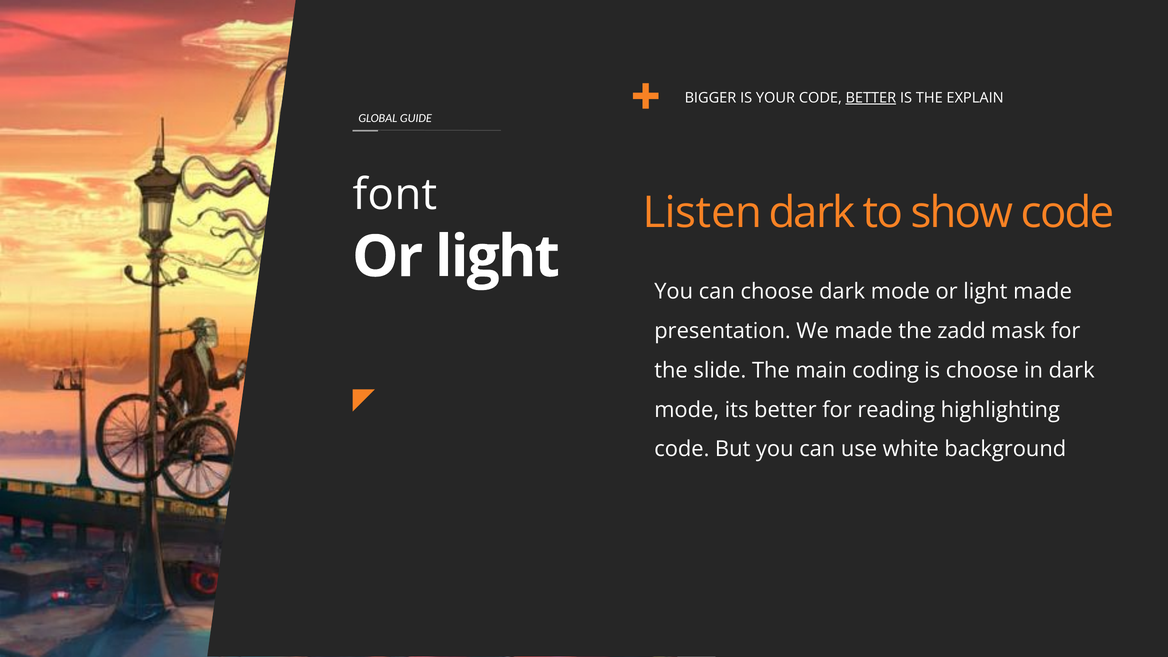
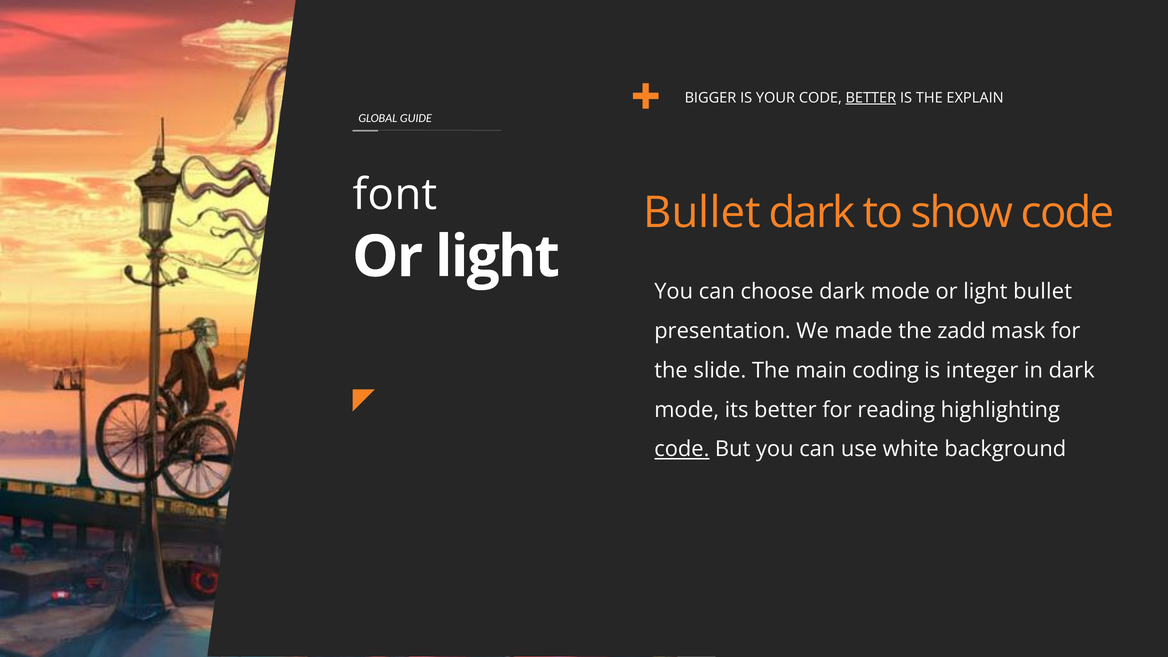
Listen: Listen -> Bullet (702, 213)
light made: made -> bullet (1043, 292)
is choose: choose -> integer (982, 370)
code underline: none -> present (682, 449)
